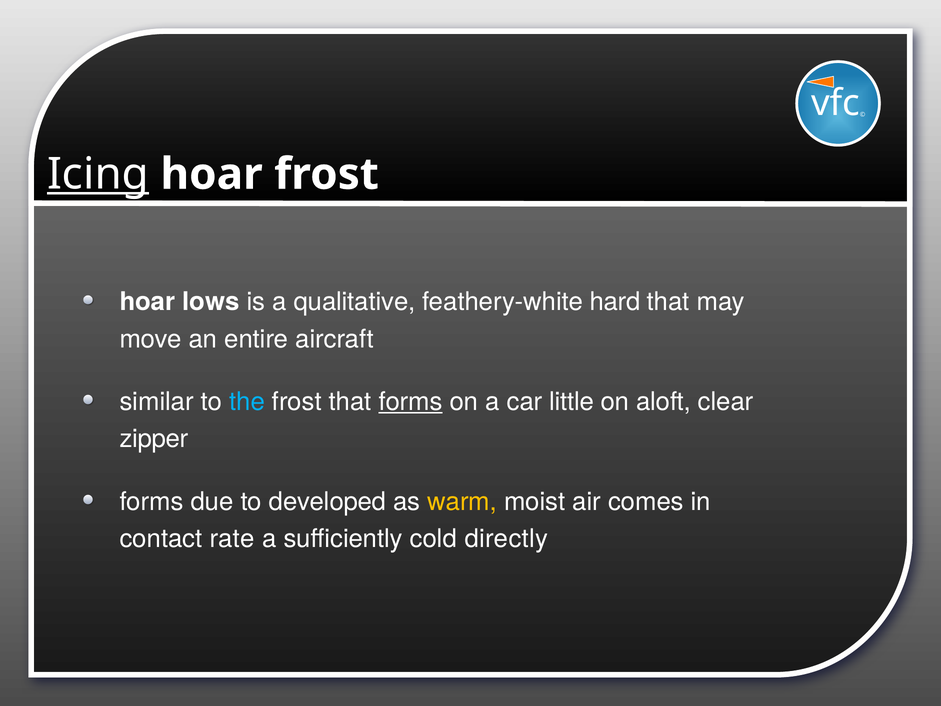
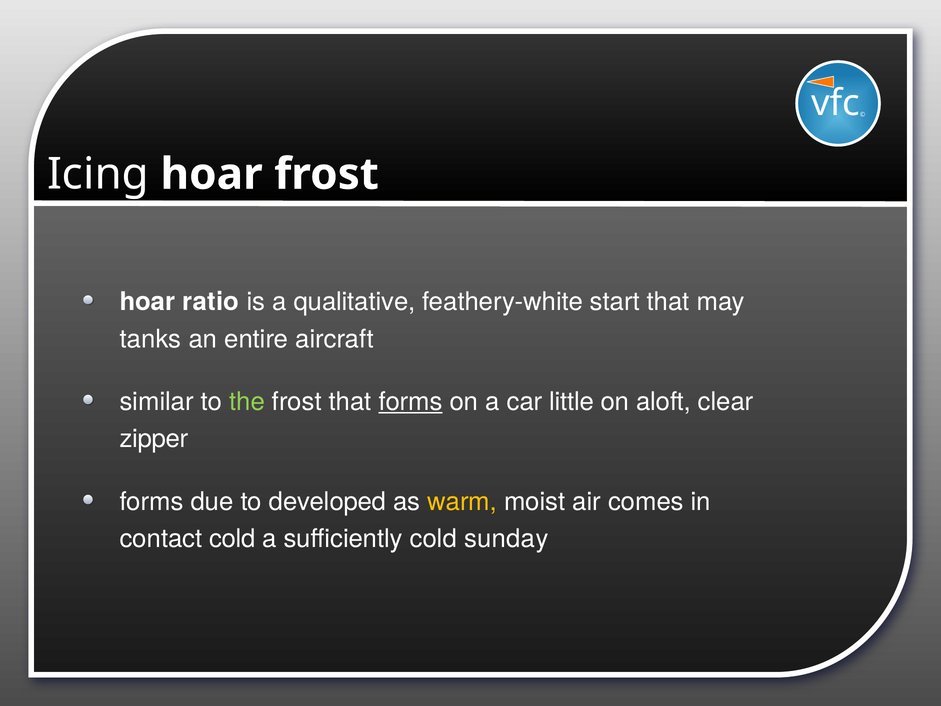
Icing underline: present -> none (98, 174)
lows: lows -> ratio (211, 302)
hard: hard -> start (615, 302)
move: move -> tanks (150, 339)
the colour: light blue -> light green (247, 402)
contact rate: rate -> cold (232, 539)
directly: directly -> sunday (506, 539)
